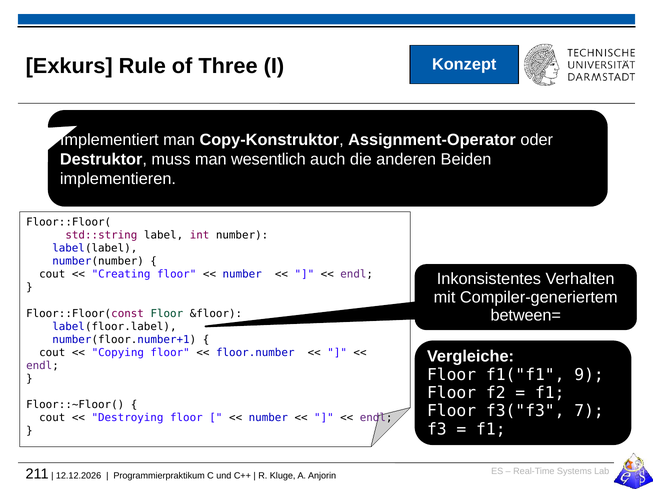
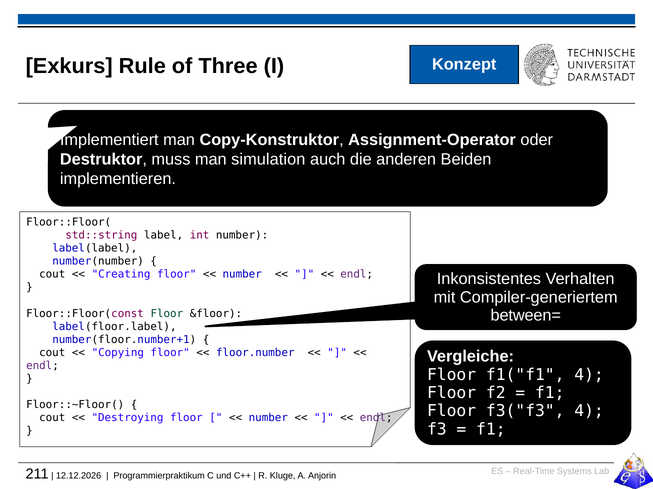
wesentlich: wesentlich -> simulation (268, 160)
f1("f1 9: 9 -> 4 (589, 375)
f3("f3 7: 7 -> 4 (589, 412)
